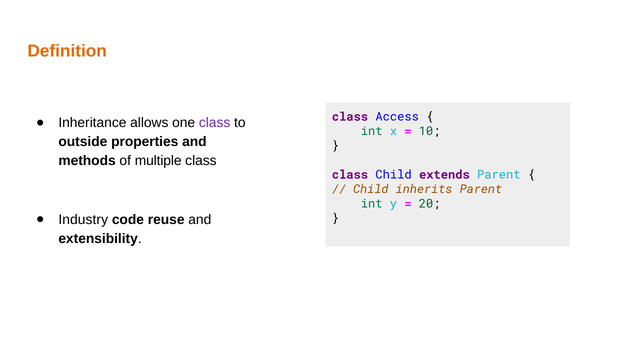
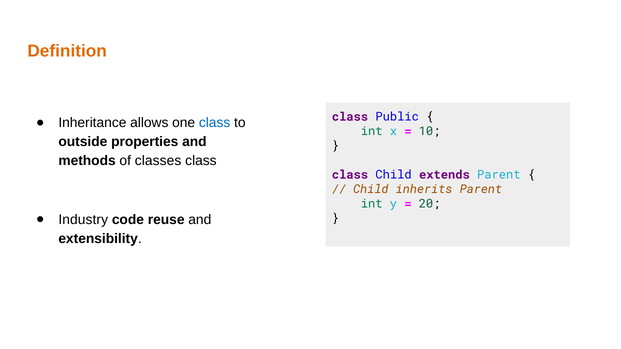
Access: Access -> Public (397, 117)
class colour: purple -> blue (215, 123)
multiple: multiple -> classes (158, 161)
